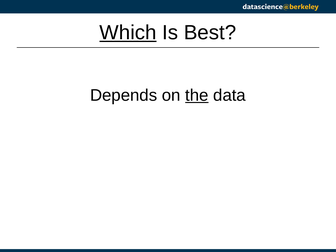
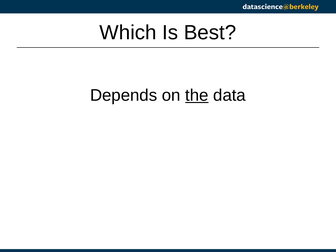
Which underline: present -> none (128, 33)
